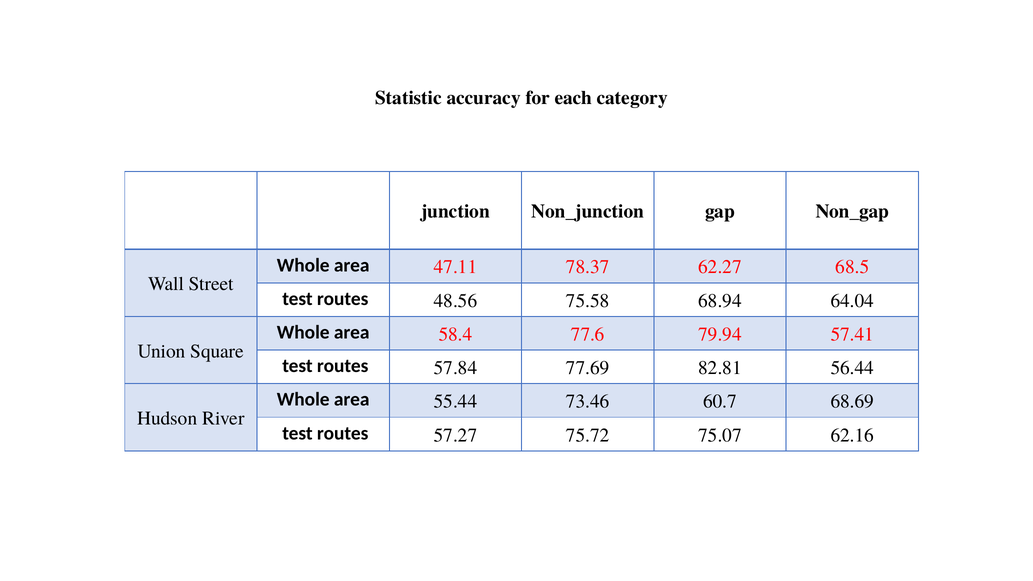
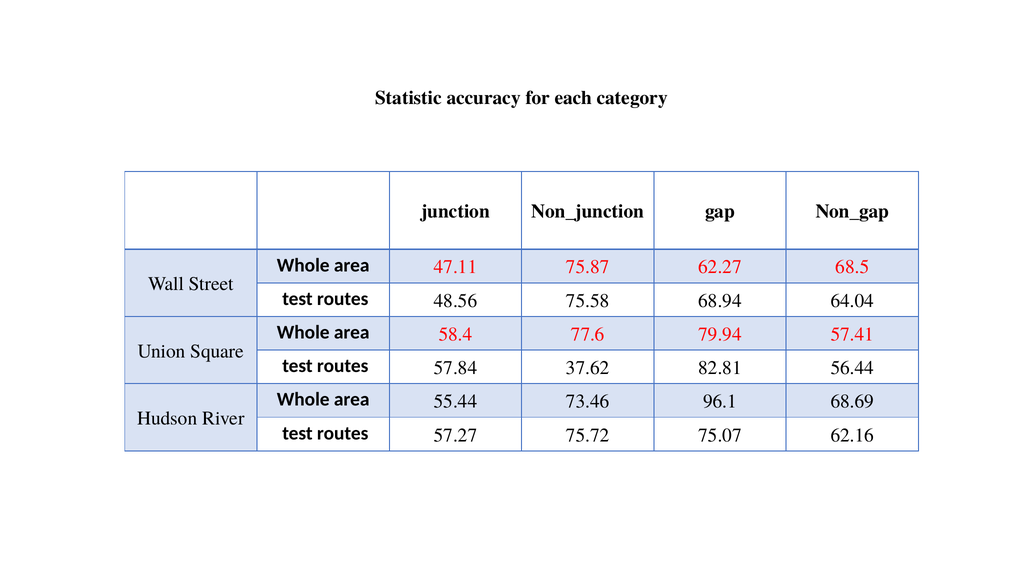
78.37: 78.37 -> 75.87 (588, 267)
77.69: 77.69 -> 37.62 (588, 368)
60.7: 60.7 -> 96.1 (720, 402)
